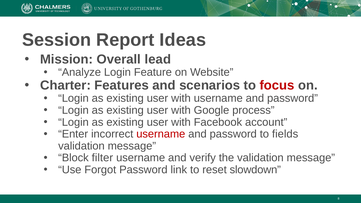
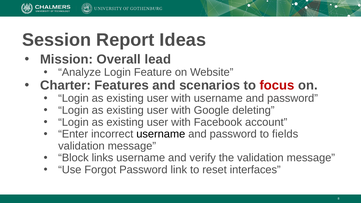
process: process -> deleting (253, 110)
username colour: red -> black (161, 134)
filter: filter -> links (103, 158)
slowdown: slowdown -> interfaces (255, 170)
